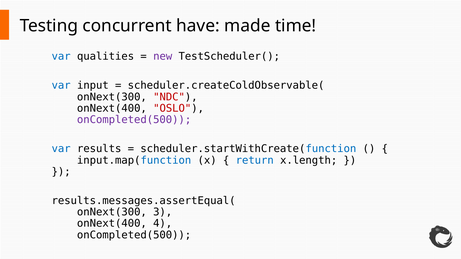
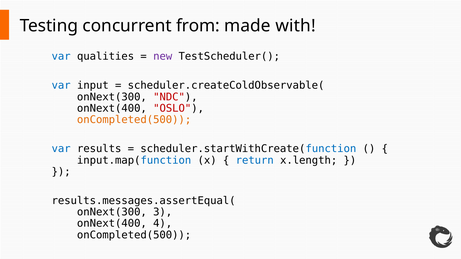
have: have -> from (198, 26)
time: time -> with (296, 26)
onCompleted(500 colour: purple -> orange (134, 120)
